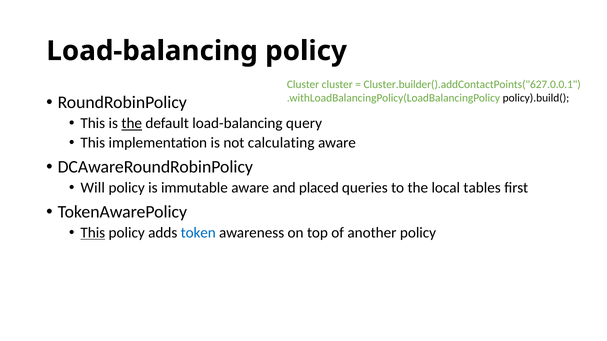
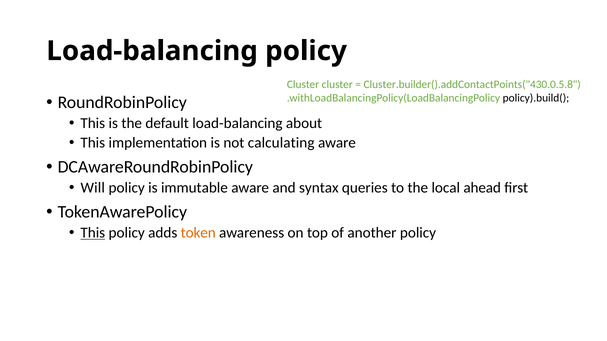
Cluster.builder().addContactPoints("627.0.0.1: Cluster.builder().addContactPoints("627.0.0.1 -> Cluster.builder().addContactPoints("430.0.5.8 (472, 85)
the underline: present -> none (132, 124)
query: query -> about (304, 124)
placed: placed -> syntax (319, 188)
tables: tables -> ahead (482, 188)
token colour: blue -> orange (198, 233)
